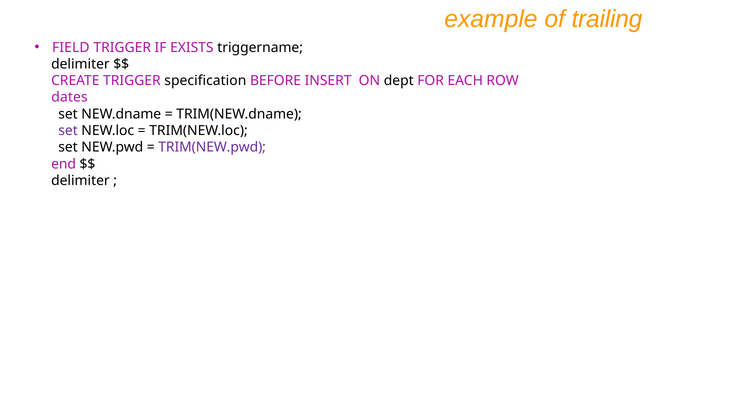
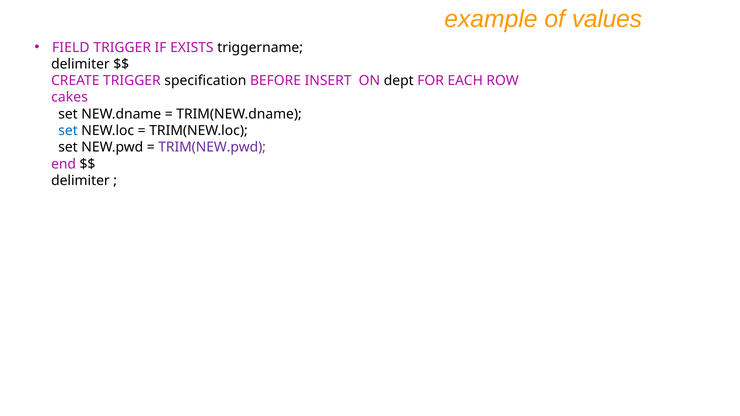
trailing: trailing -> values (607, 19)
dates: dates -> cakes (70, 97)
set colour: purple -> blue (68, 131)
